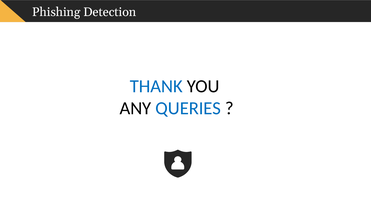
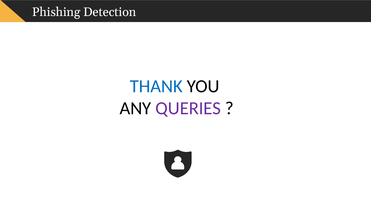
QUERIES colour: blue -> purple (188, 109)
